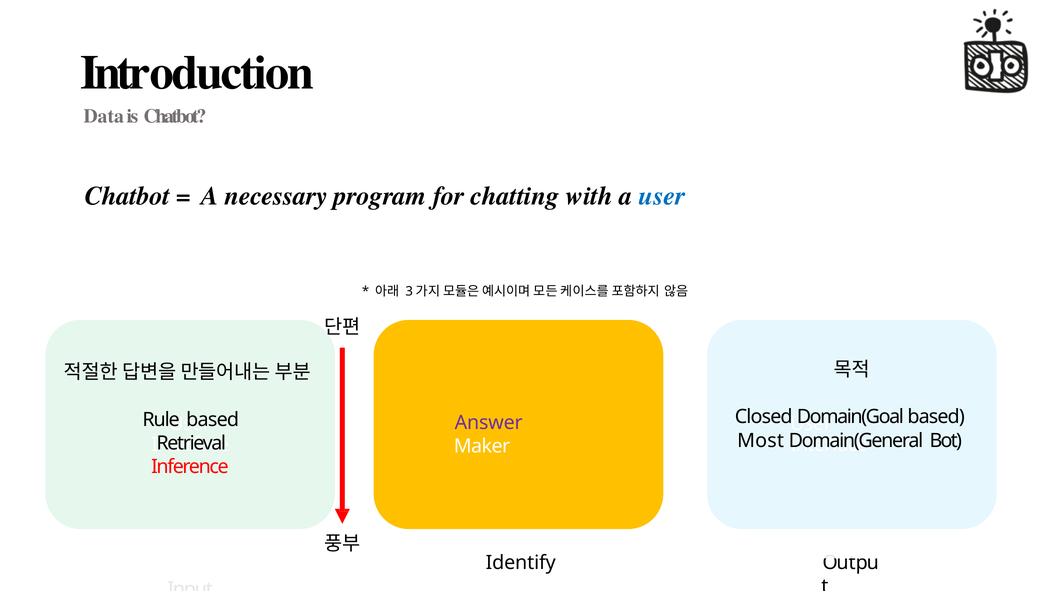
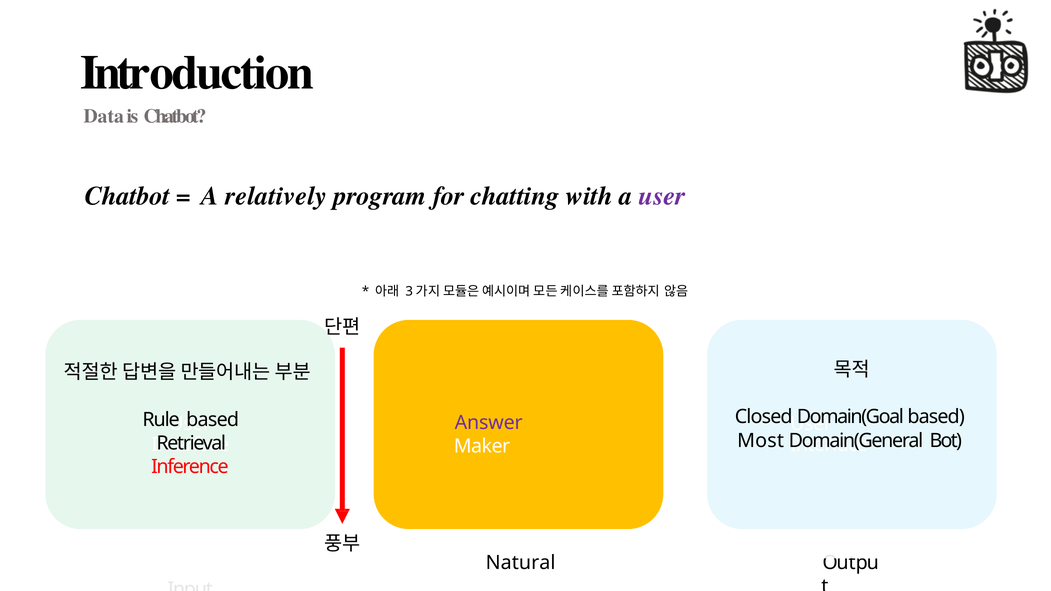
necessary: necessary -> relatively (276, 196)
user colour: blue -> purple (662, 196)
Identify: Identify -> Natural (521, 563)
